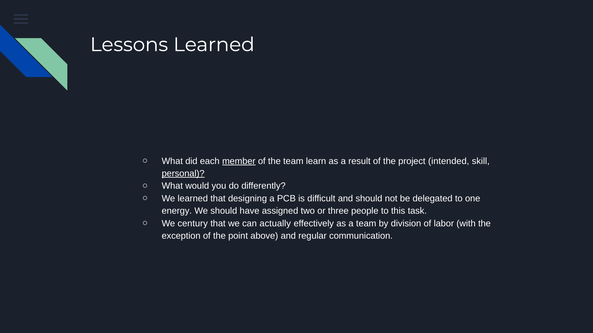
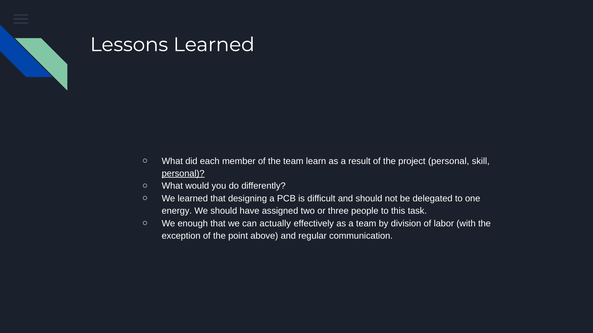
member underline: present -> none (239, 161)
project intended: intended -> personal (449, 161)
century: century -> enough (193, 224)
